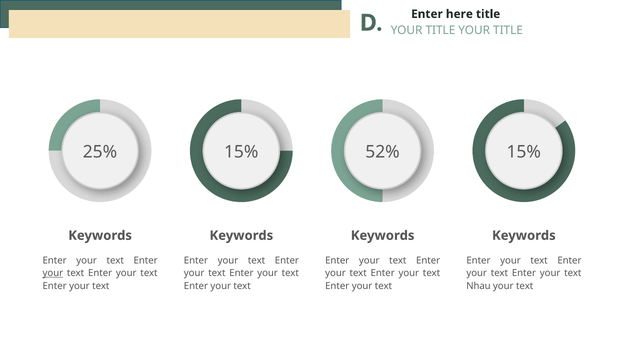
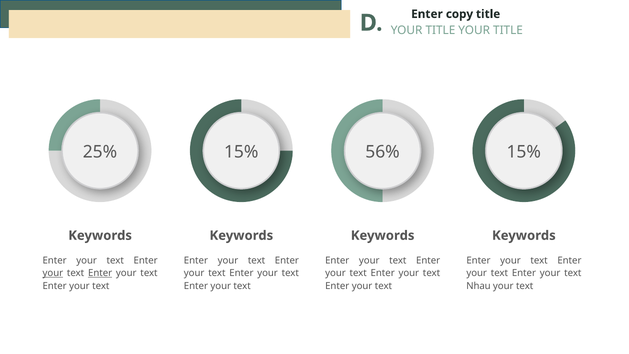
here: here -> copy (459, 14)
52%: 52% -> 56% (383, 152)
Enter underline: none -> present (100, 273)
